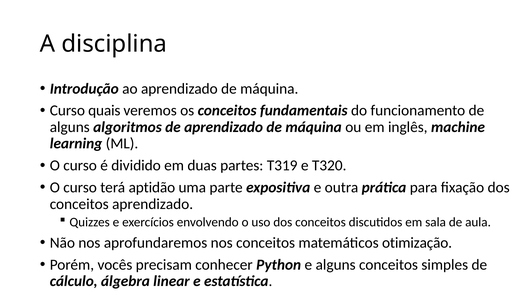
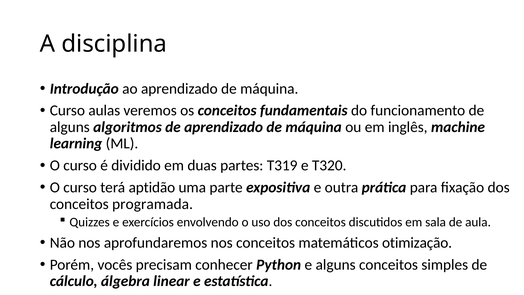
quais: quais -> aulas (104, 111)
conceitos aprendizado: aprendizado -> programada (153, 204)
